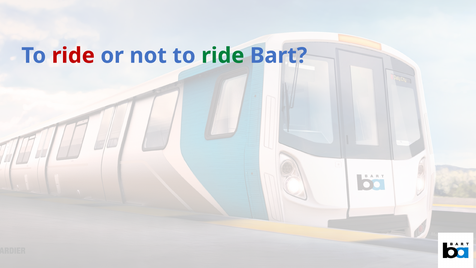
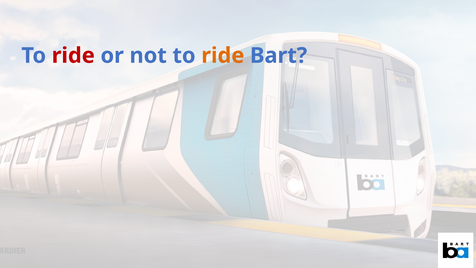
ride colour: green -> orange (223, 56)
